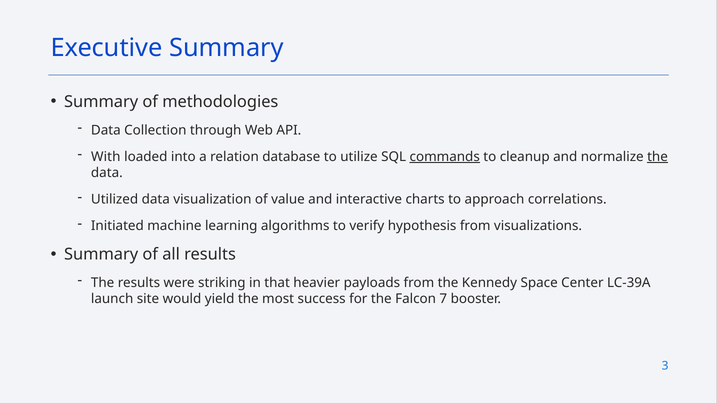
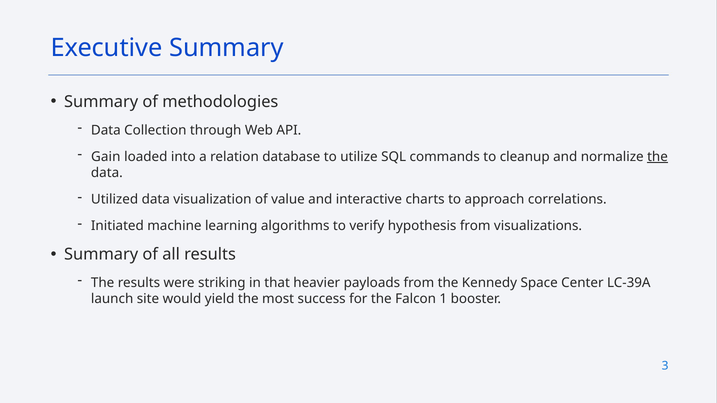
With: With -> Gain (106, 157)
commands underline: present -> none (445, 157)
7: 7 -> 1 (443, 299)
